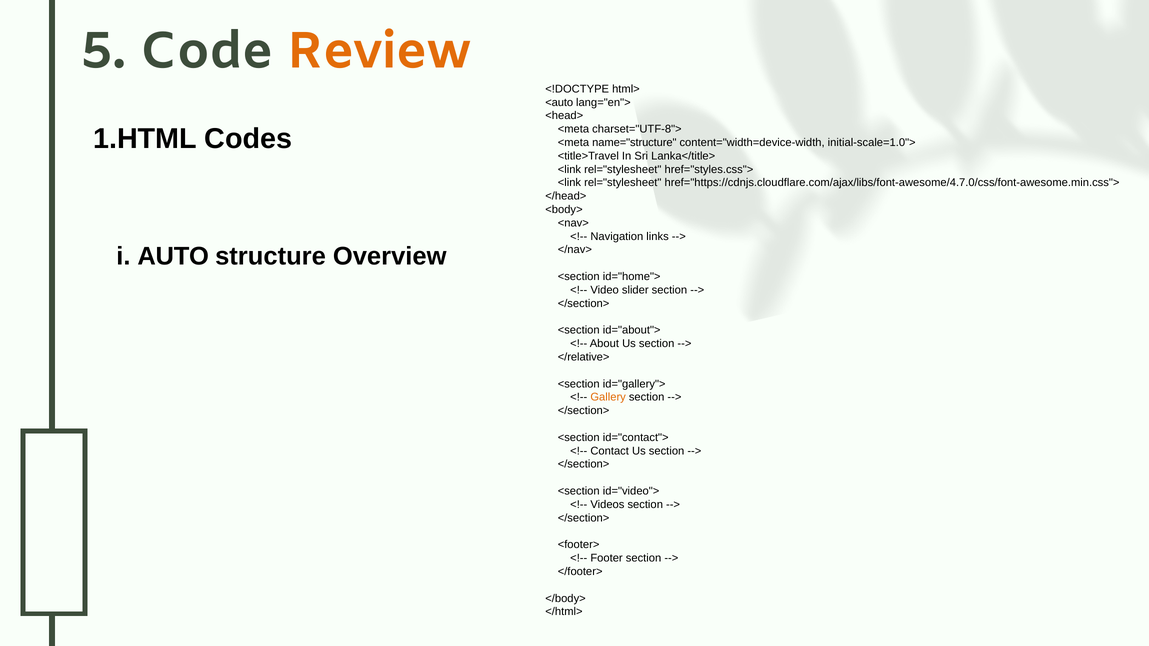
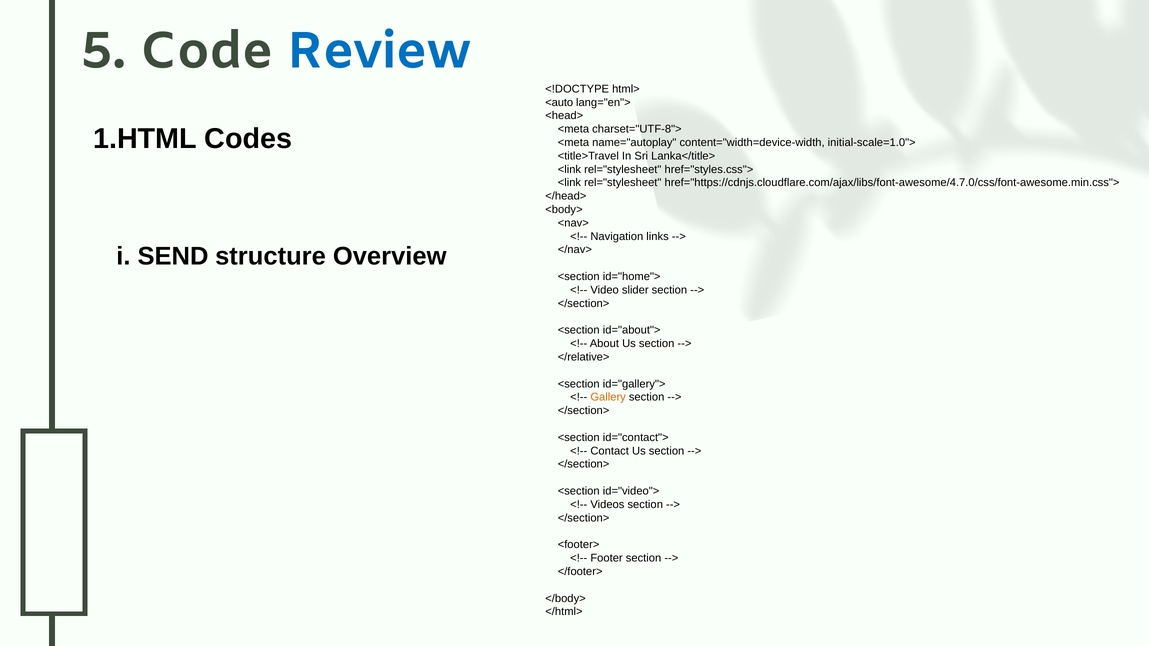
Review colour: orange -> blue (379, 51)
name="structure: name="structure -> name="autoplay (634, 143)
AUTO: AUTO -> SEND (173, 257)
